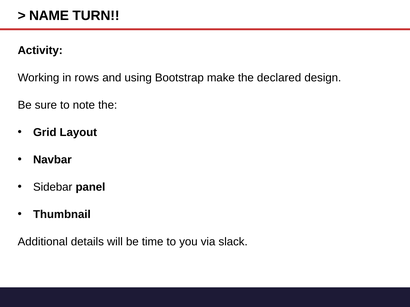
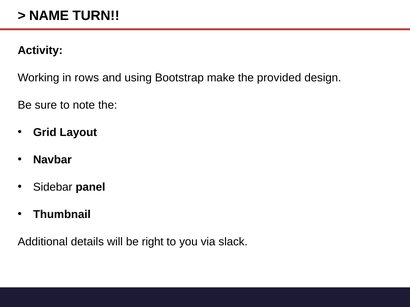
declared: declared -> provided (279, 78)
time: time -> right (153, 242)
